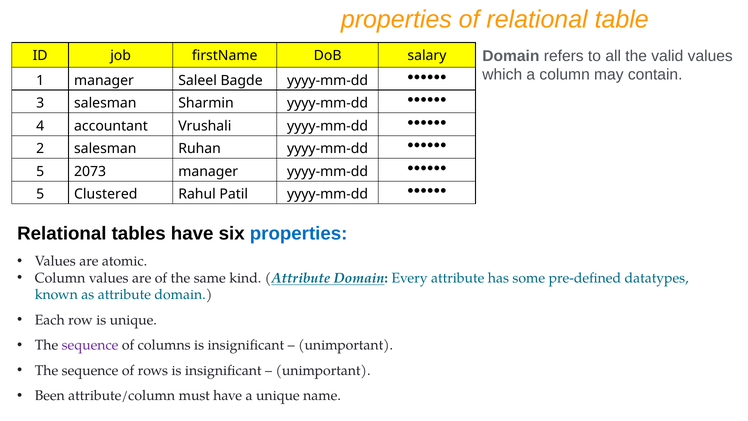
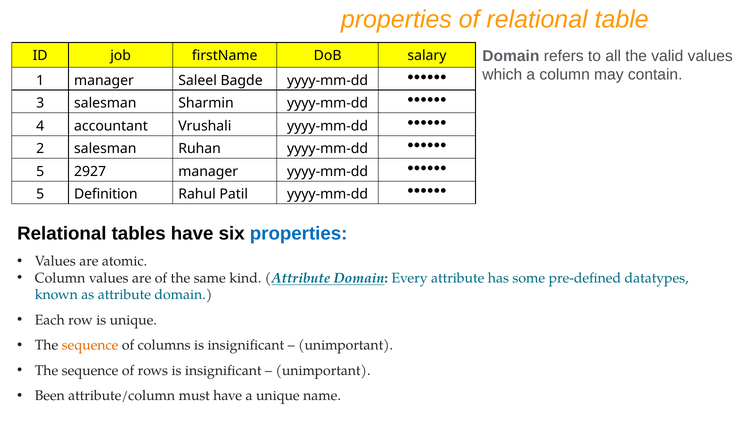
2073: 2073 -> 2927 (90, 171)
Clustered: Clustered -> Definition (106, 194)
sequence colour: purple -> orange (90, 345)
